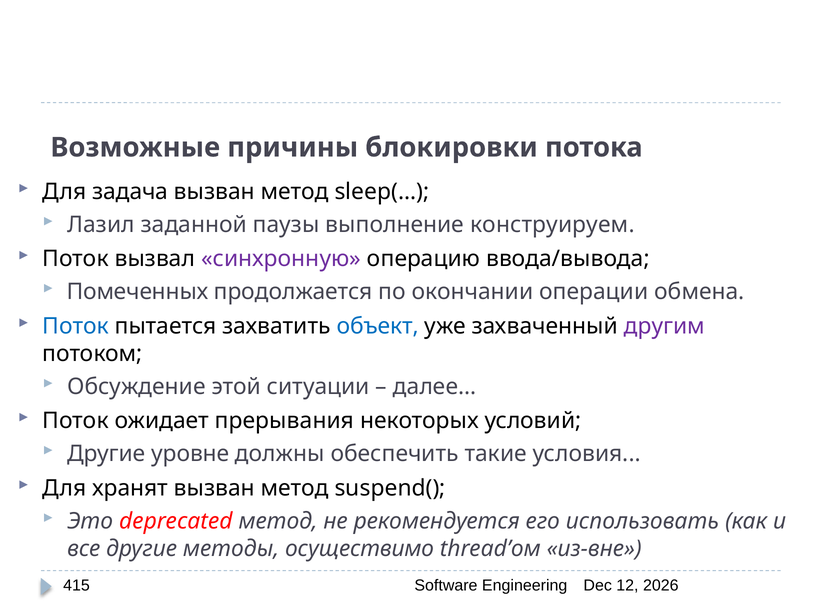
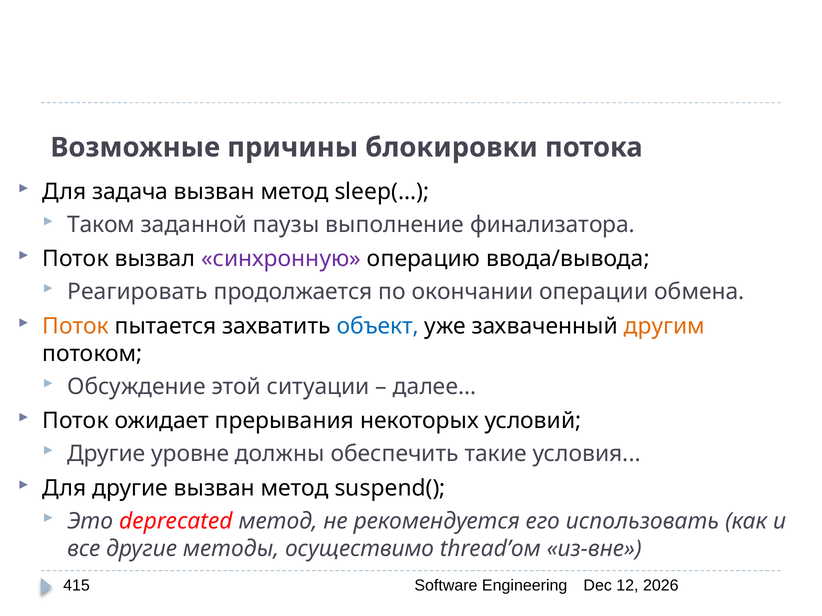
Лазил: Лазил -> Таком (101, 225)
конструируем: конструируем -> финализатора (553, 225)
Помеченных: Помеченных -> Реагировать (137, 292)
Поток colour: blue -> orange (76, 326)
другим colour: purple -> orange (664, 326)
Для хранят: хранят -> другие (130, 489)
